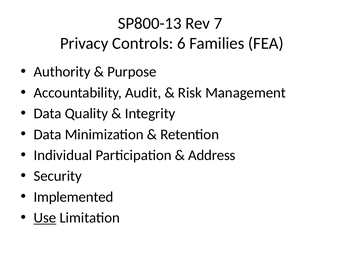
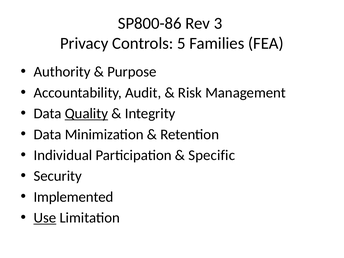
SP800-13: SP800-13 -> SP800-86 (150, 23)
7: 7 -> 3 (218, 23)
6: 6 -> 5 (181, 43)
Quality underline: none -> present (86, 114)
Address: Address -> Specific (212, 155)
